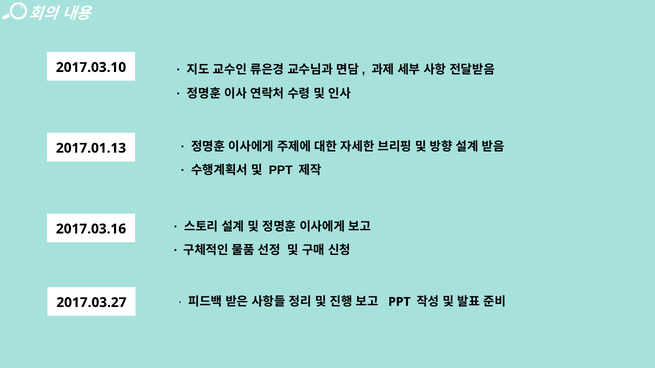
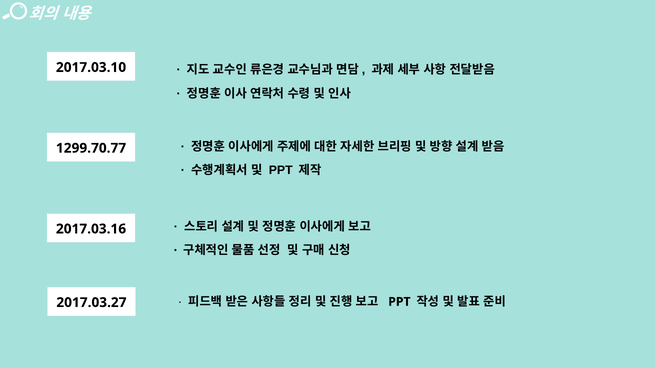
2017.01.13: 2017.01.13 -> 1299.70.77 (91, 148)
